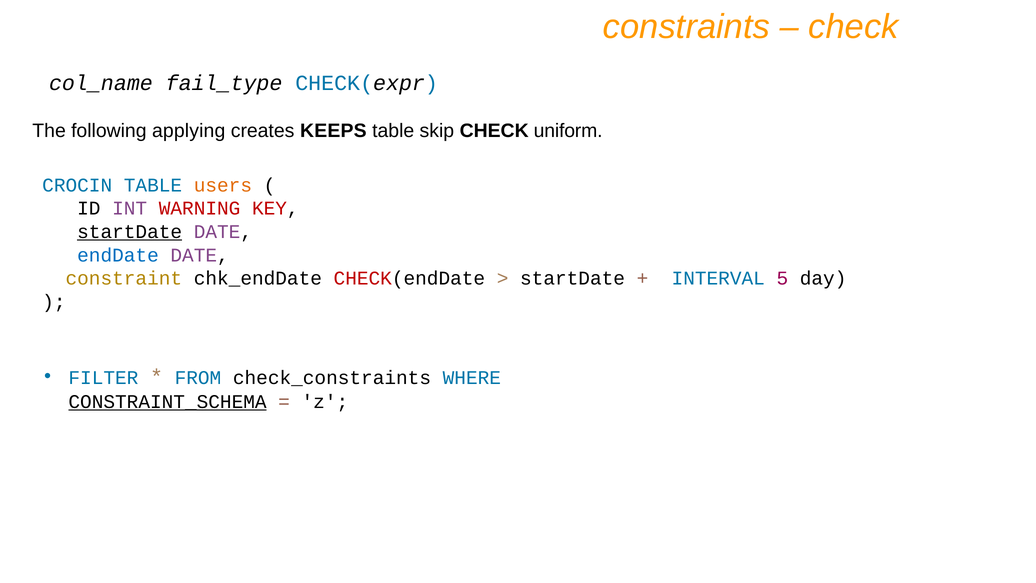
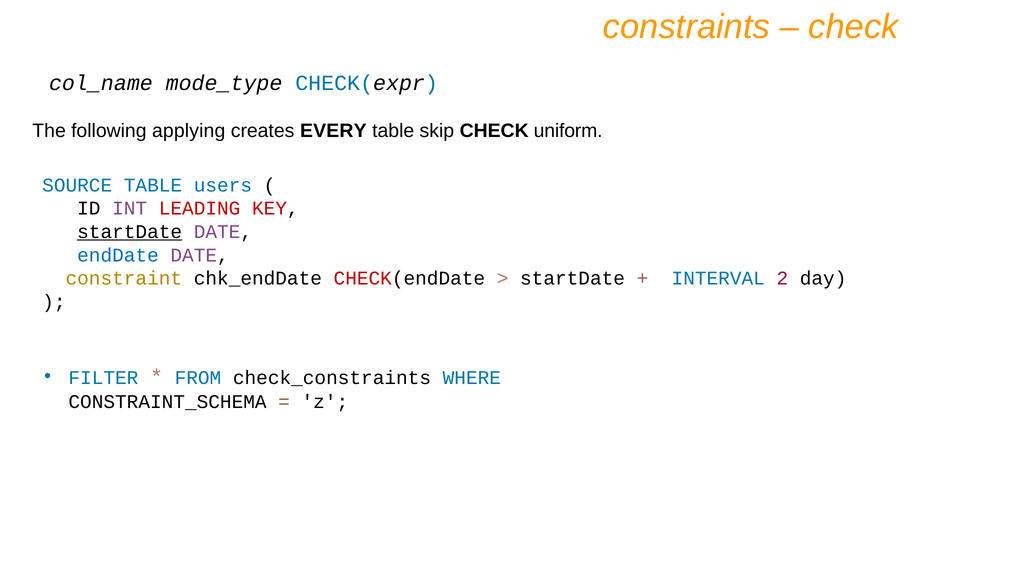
fail_type: fail_type -> mode_type (224, 83)
KEEPS: KEEPS -> EVERY (333, 131)
CROCIN: CROCIN -> SOURCE (77, 185)
users colour: orange -> blue (223, 185)
WARNING: WARNING -> LEADING (200, 208)
5: 5 -> 2 (782, 278)
CONSTRAINT_SCHEMA underline: present -> none (168, 401)
